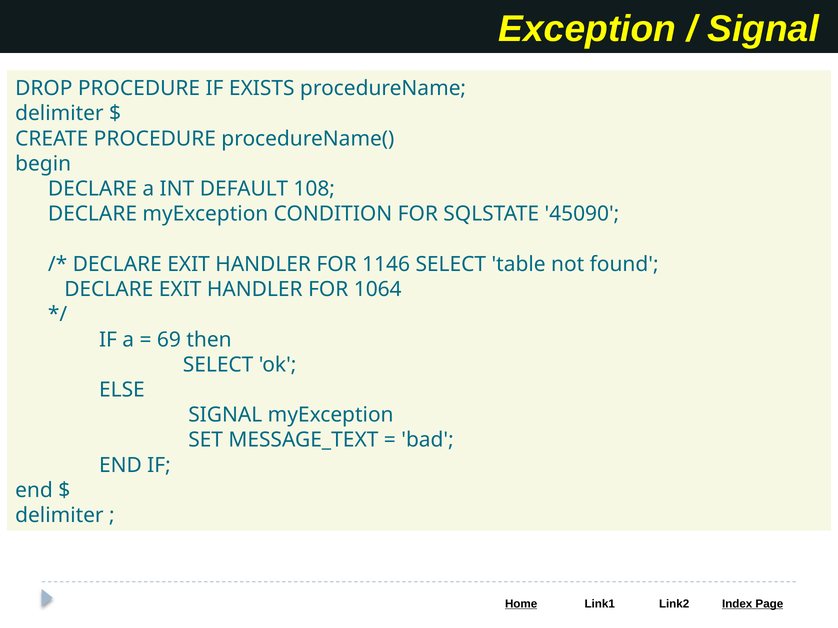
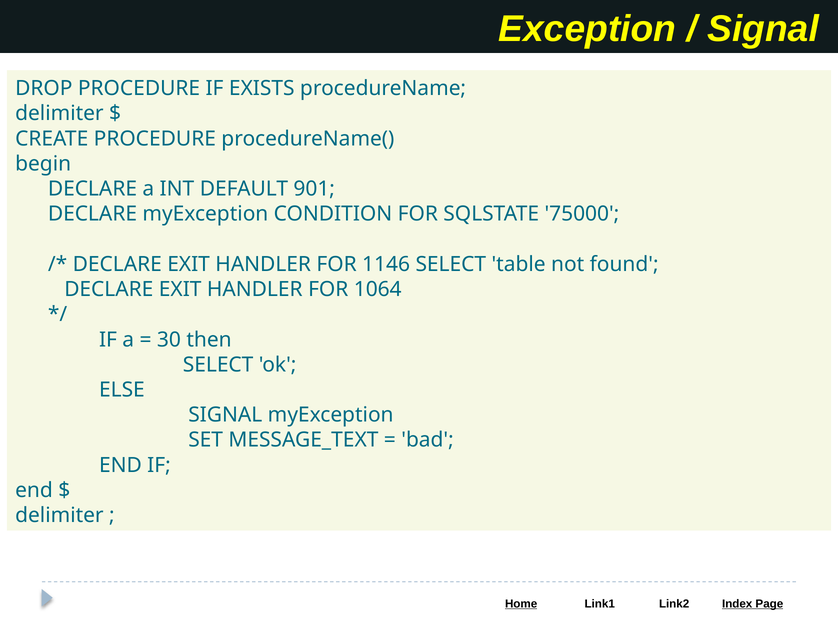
108: 108 -> 901 (314, 189)
45090: 45090 -> 75000 (582, 214)
69: 69 -> 30 (169, 340)
